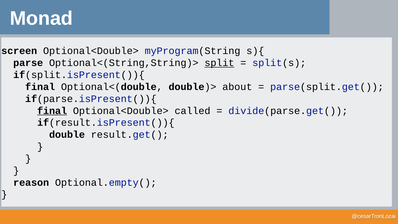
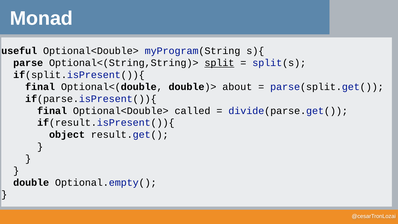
screen: screen -> useful (19, 51)
final underline: present -> none (52, 111)
double: double -> object (67, 135)
reason: reason -> double (31, 182)
